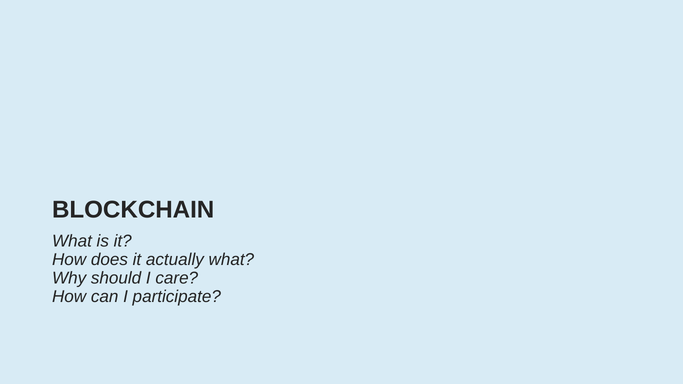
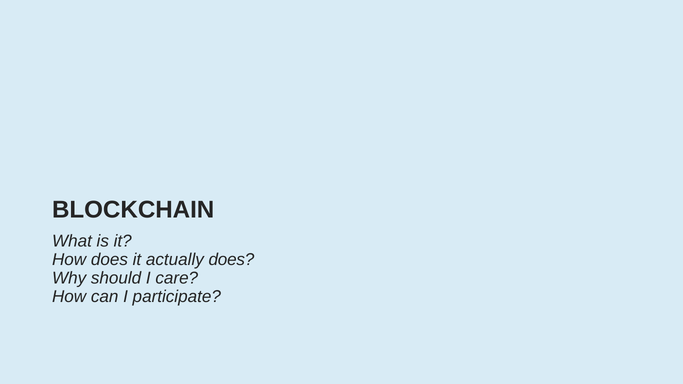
actually what: what -> does (231, 260)
